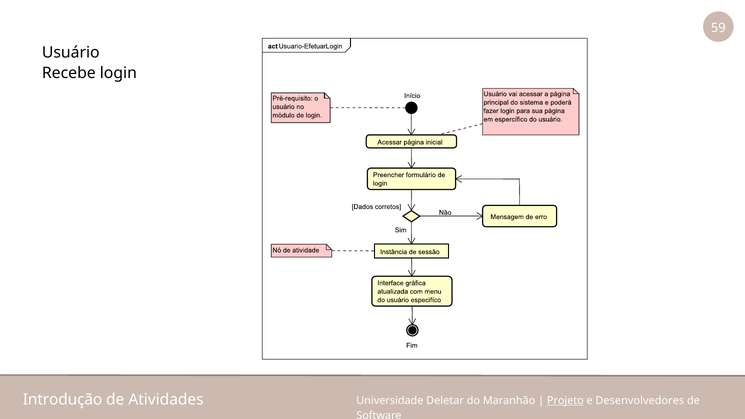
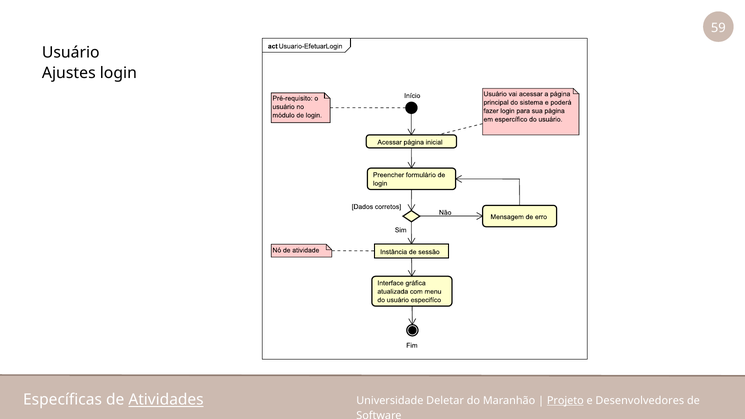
Recebe: Recebe -> Ajustes (69, 73)
Introdução: Introdução -> Específicas (63, 400)
Atividades underline: none -> present (166, 400)
